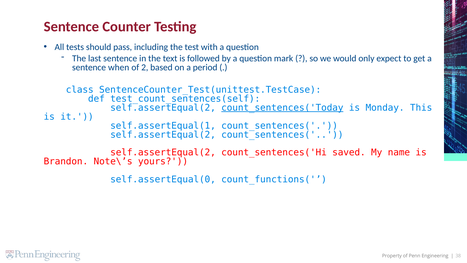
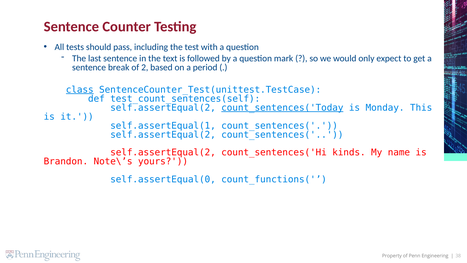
when: when -> break (119, 67)
class underline: none -> present (80, 90)
saved: saved -> kinds (349, 152)
